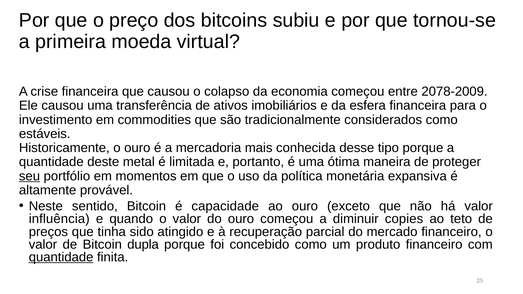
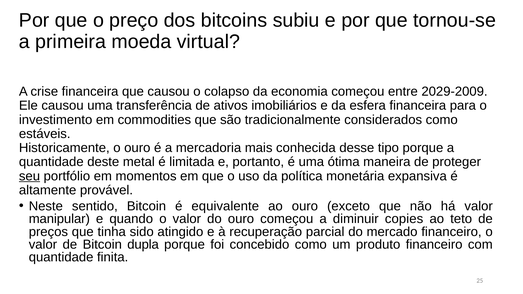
2078-2009: 2078-2009 -> 2029-2009 (455, 92)
capacidade: capacidade -> equivalente (225, 206)
influência: influência -> manipular (59, 219)
quantidade underline: present -> none (61, 257)
